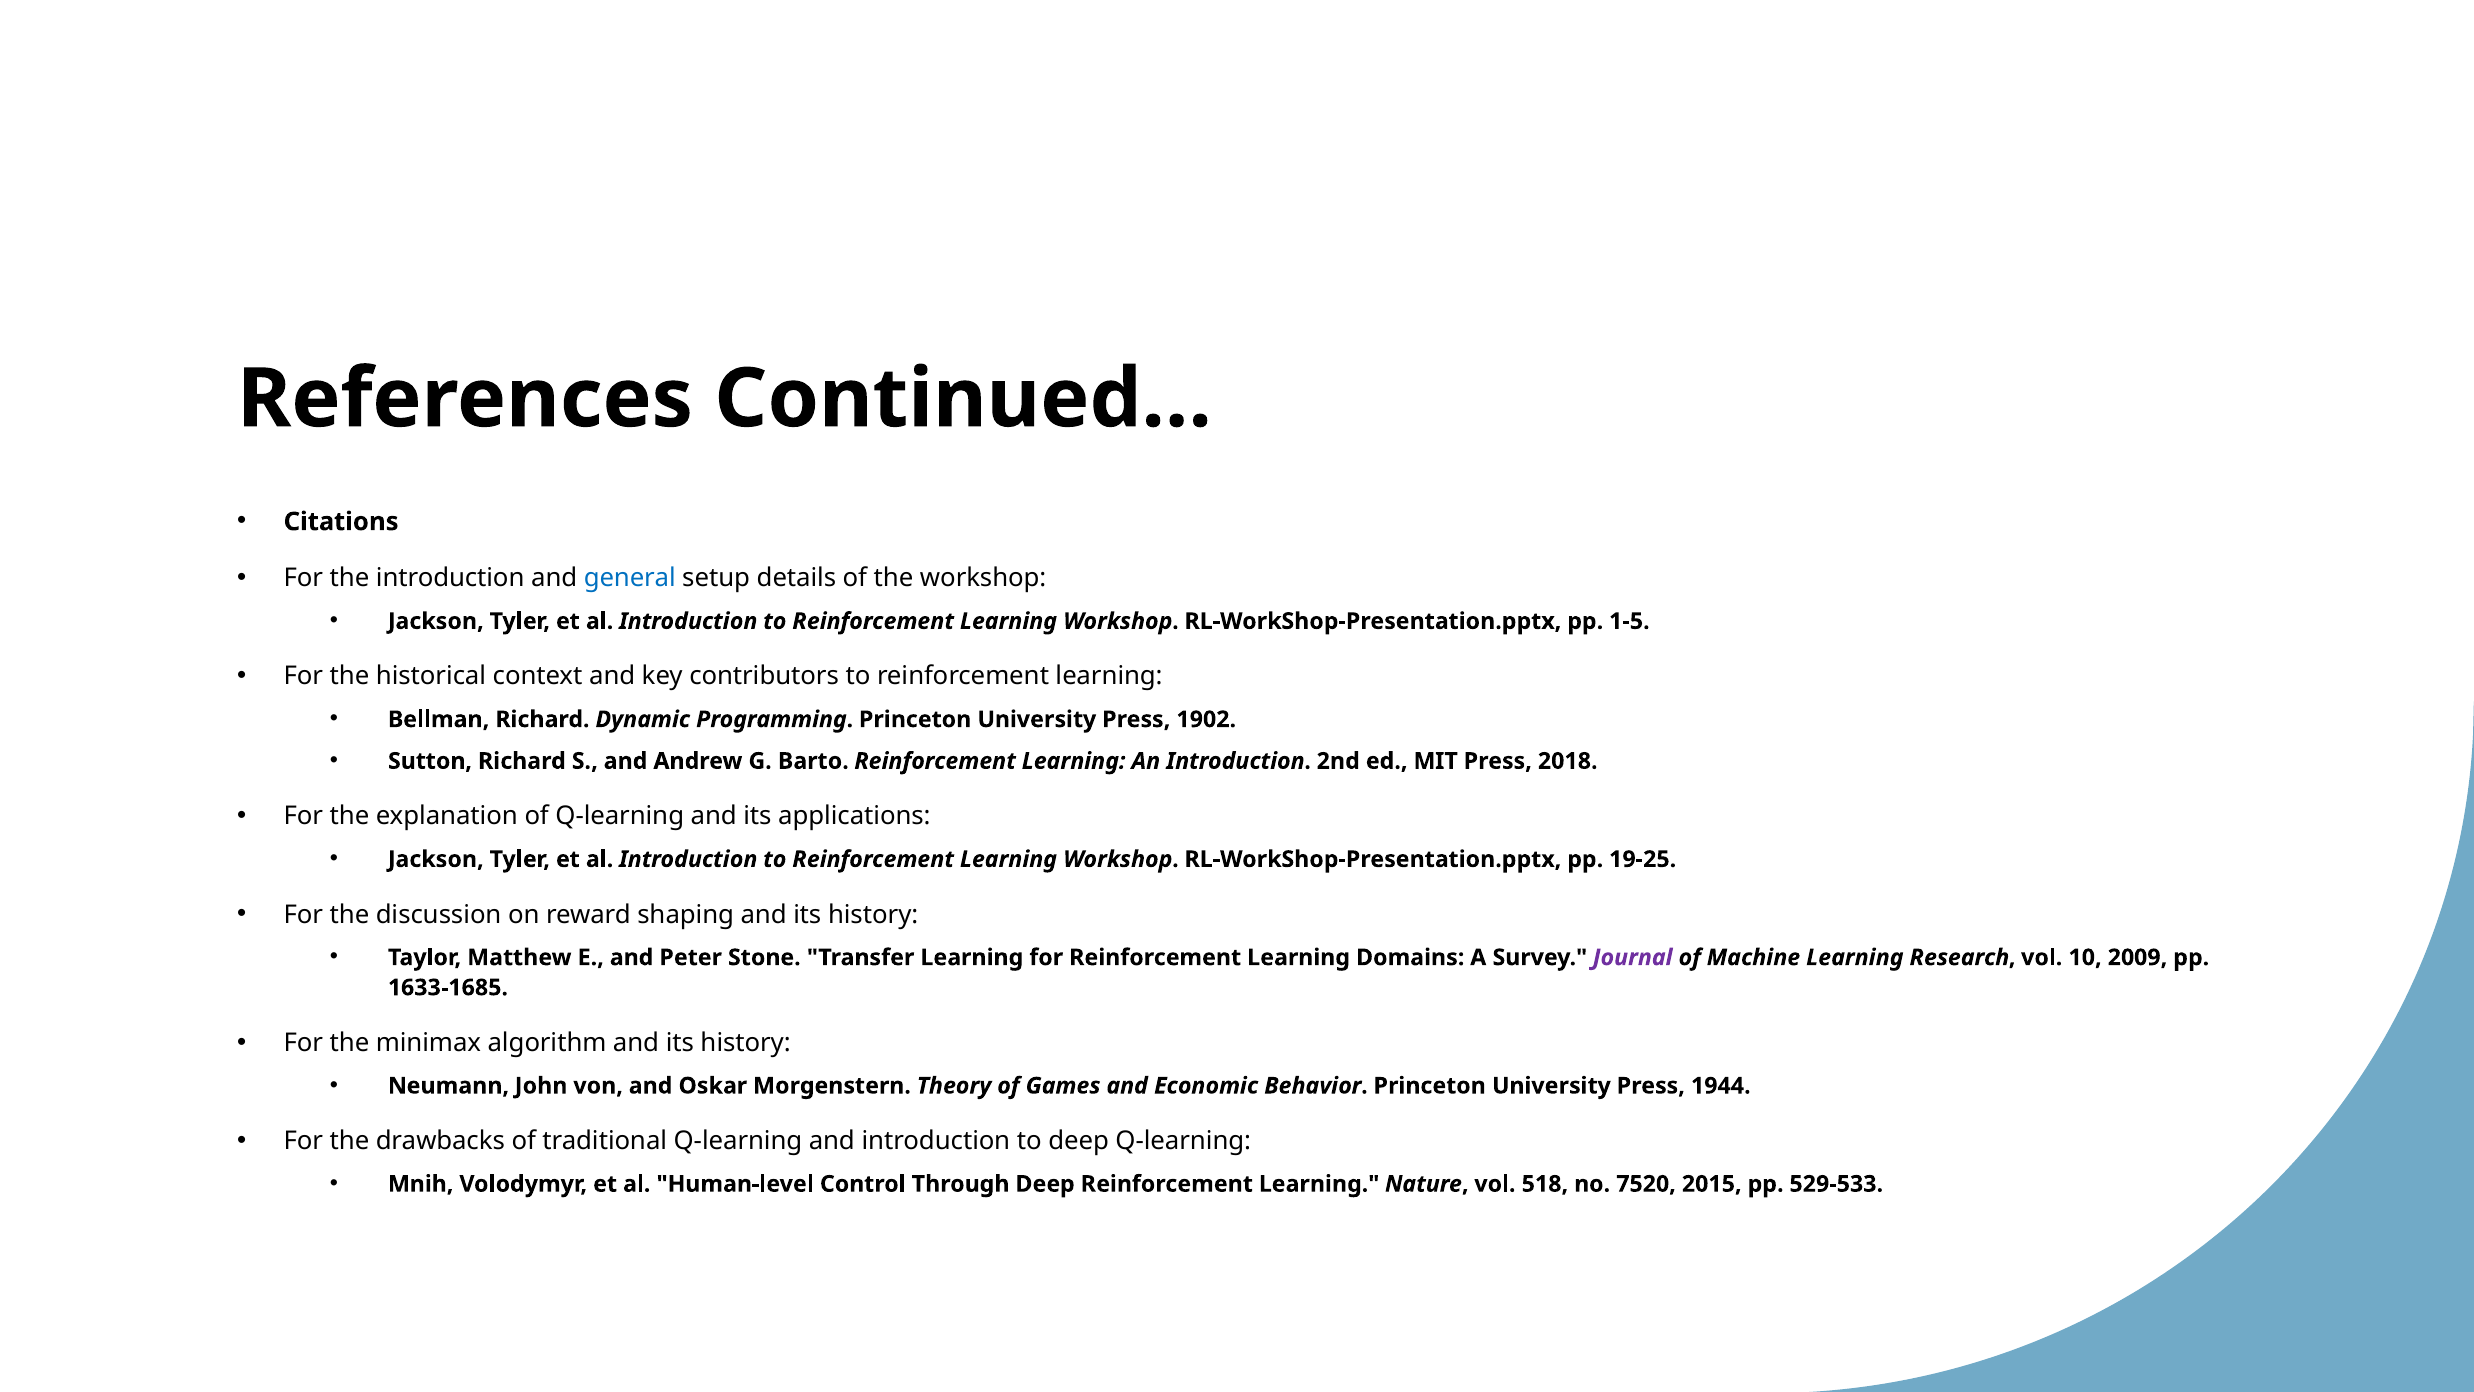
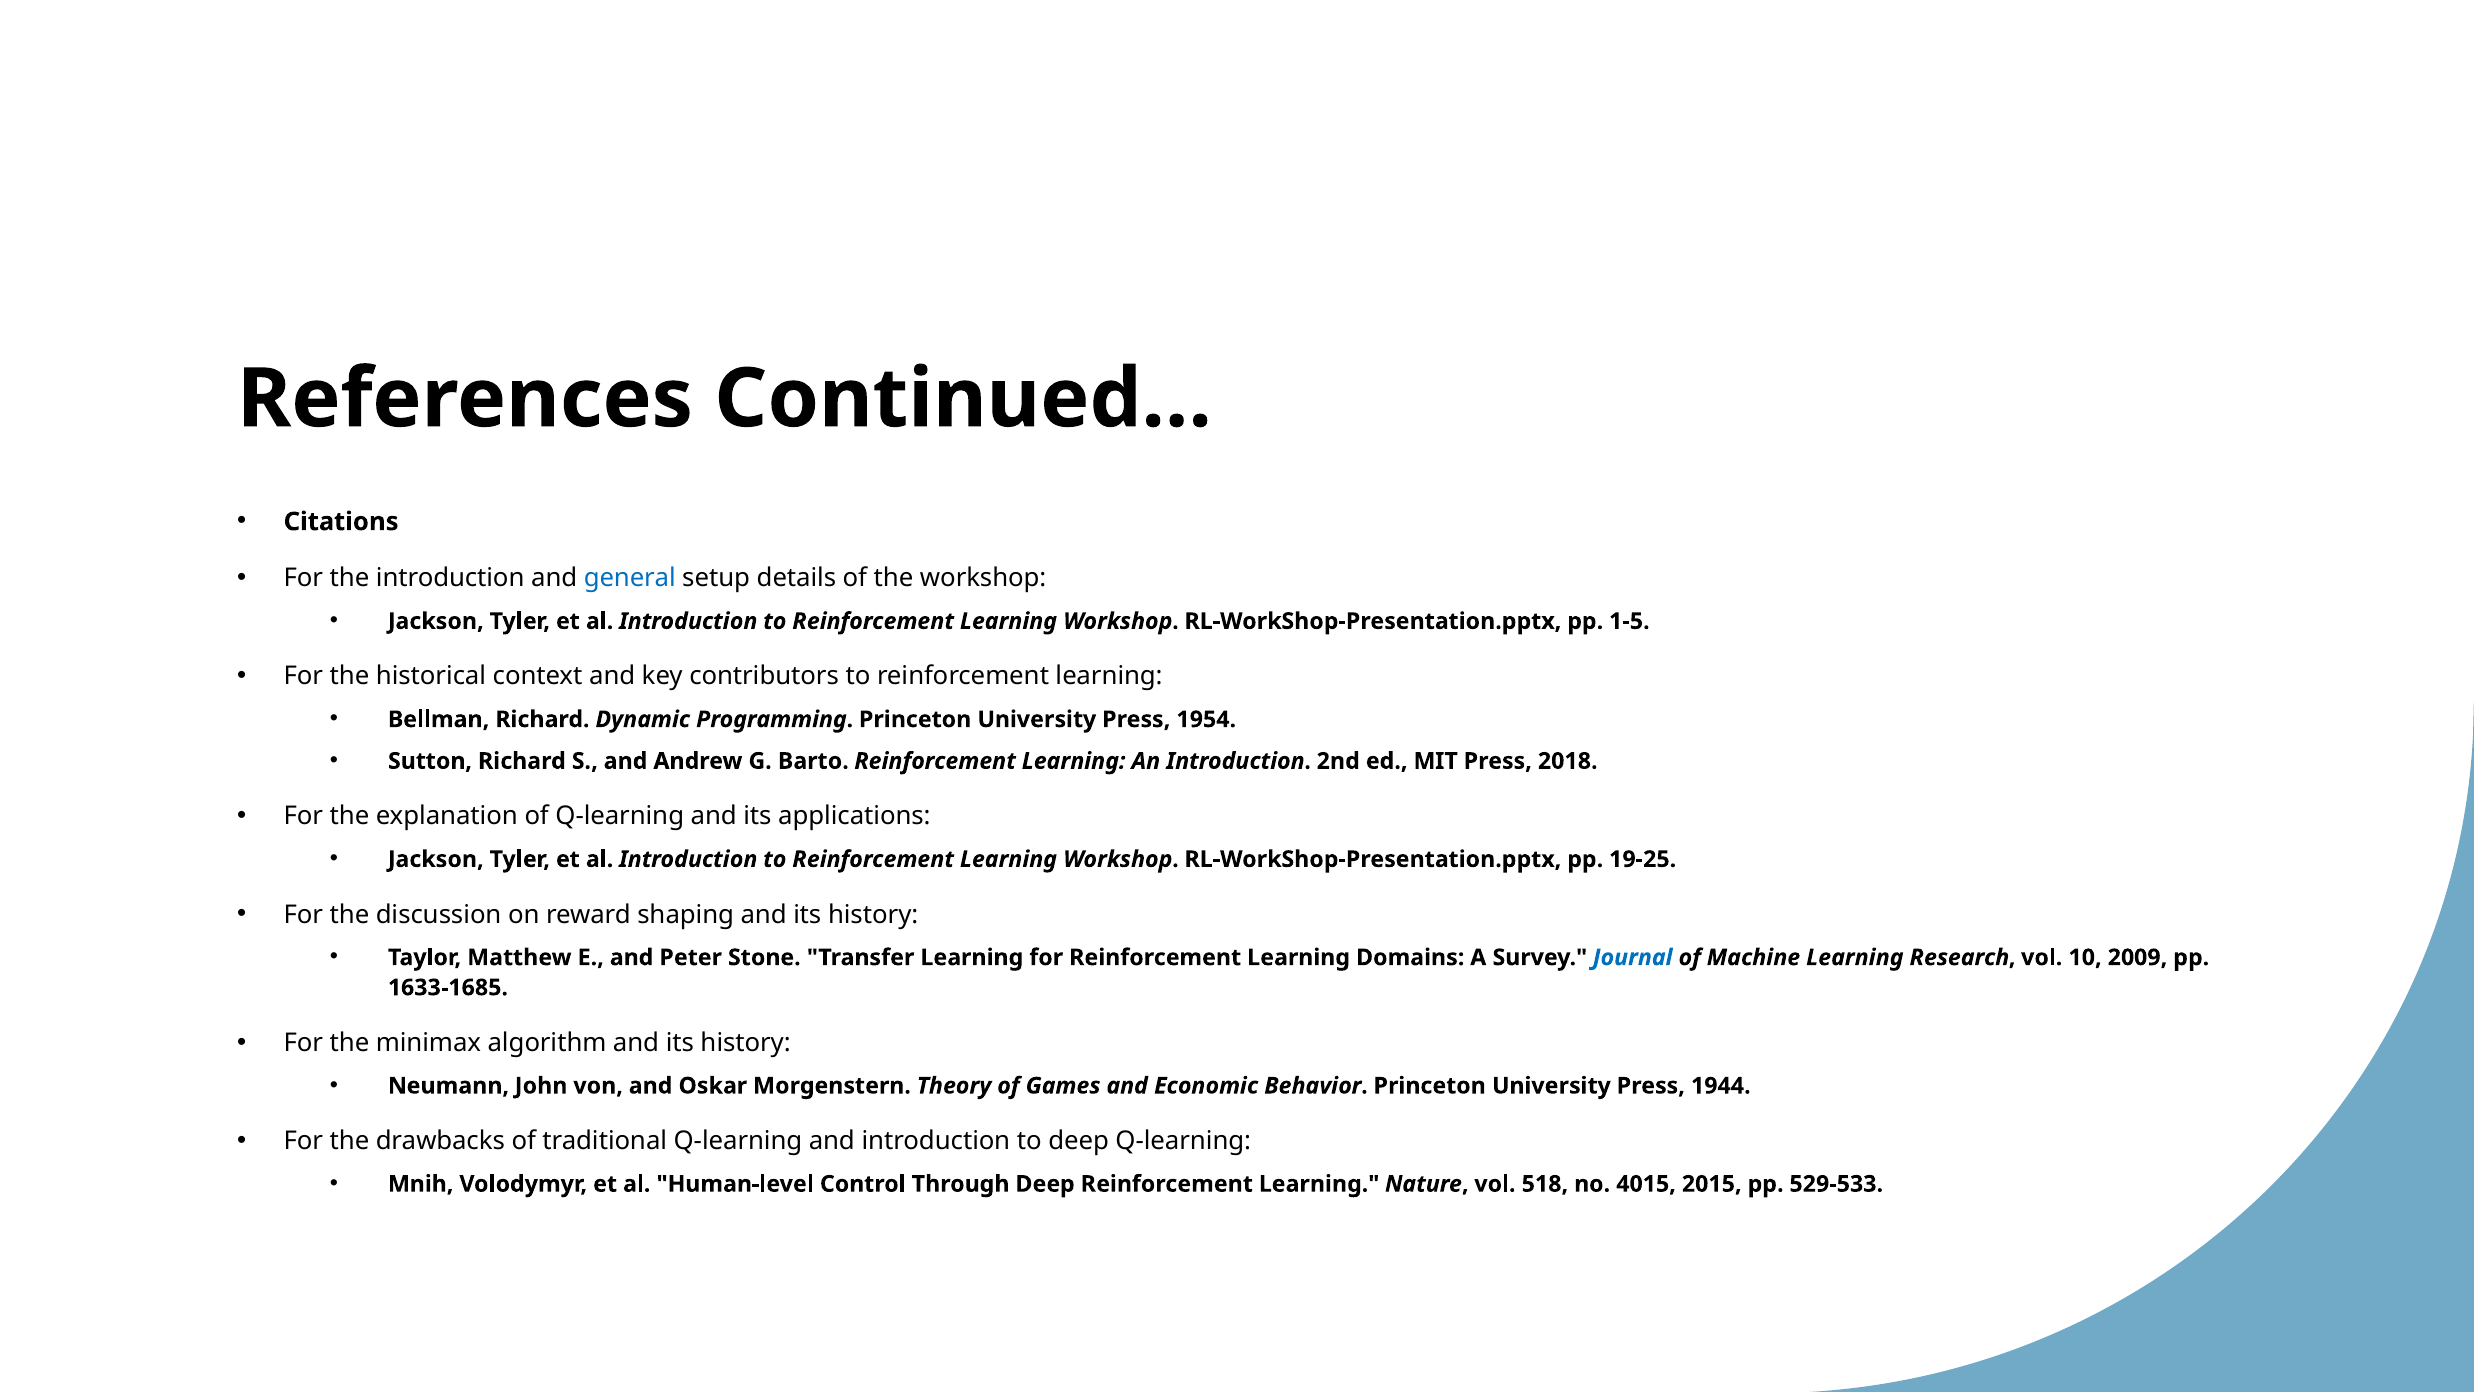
1902: 1902 -> 1954 (1206, 719)
Journal colour: purple -> blue (1633, 957)
7520: 7520 -> 4015 (1646, 1184)
